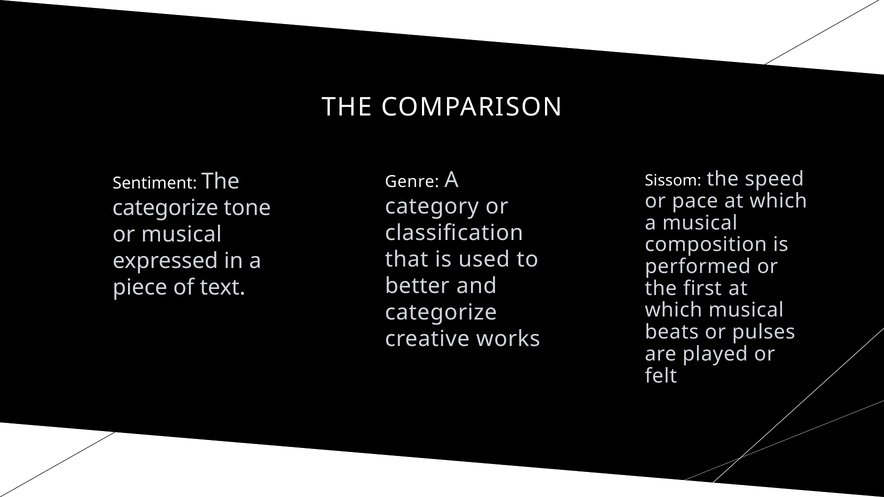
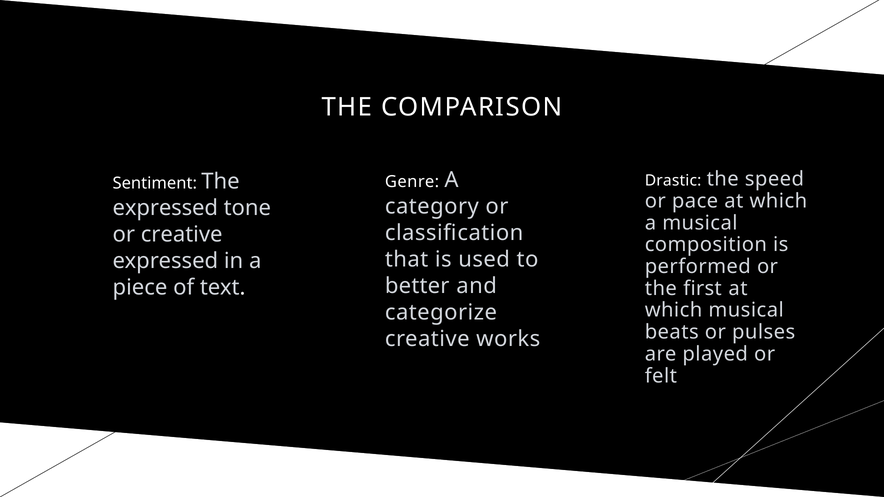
Sissom: Sissom -> Drastic (673, 181)
categorize: categorize -> expressed (165, 208)
or musical: musical -> creative (182, 235)
